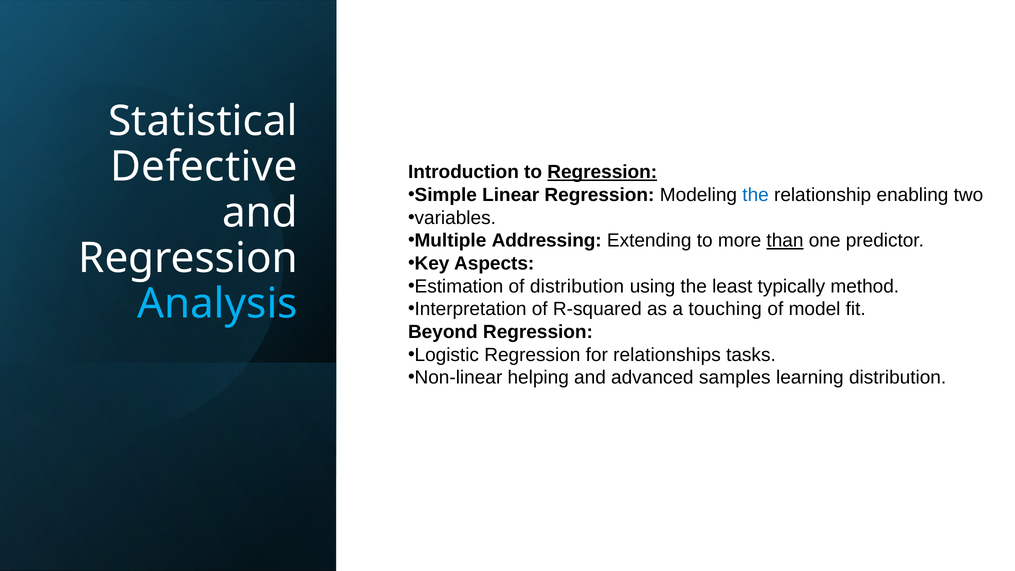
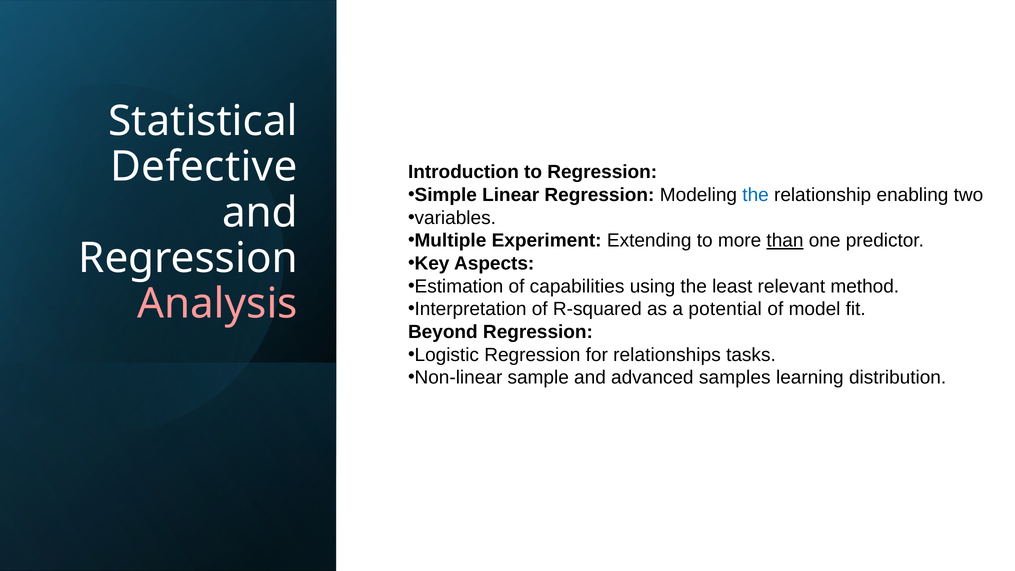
Regression underline: present -> none (602, 172)
Addressing: Addressing -> Experiment (547, 241)
of distribution: distribution -> capabilities (577, 286)
typically: typically -> relevant (791, 286)
Analysis colour: light blue -> pink (217, 304)
touching: touching -> potential (725, 309)
helping: helping -> sample (538, 378)
